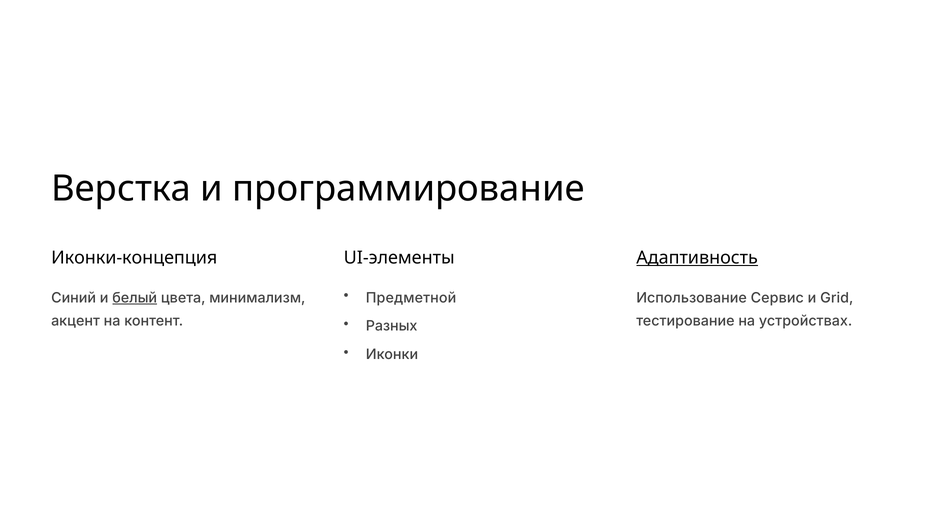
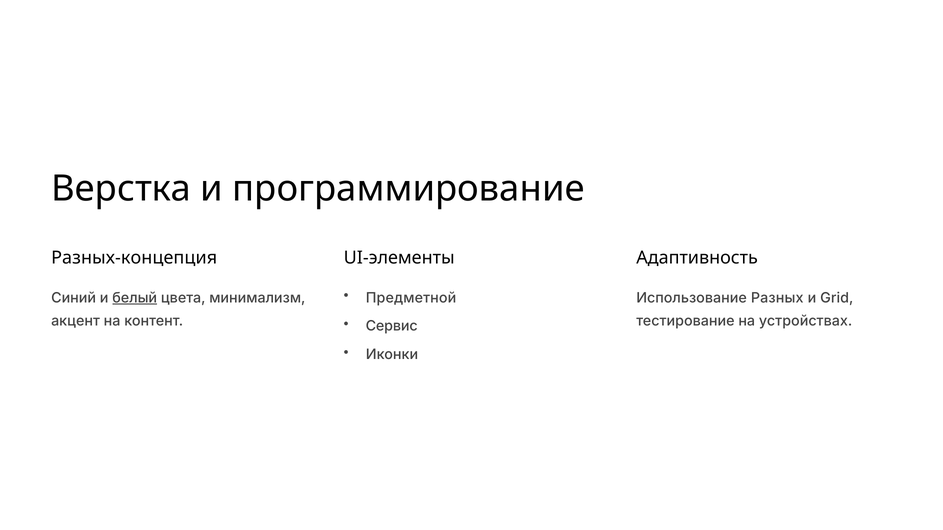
Иконки-концепция: Иконки-концепция -> Разных-концепция (134, 258)
Адаптивность underline: present -> none (697, 258)
Сервис: Сервис -> Разных (777, 298)
Разных: Разных -> Сервис (392, 327)
